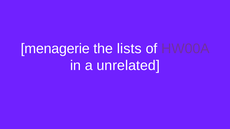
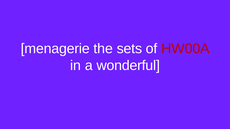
lists: lists -> sets (129, 49)
HW00A colour: purple -> red (185, 49)
unrelated: unrelated -> wonderful (128, 66)
